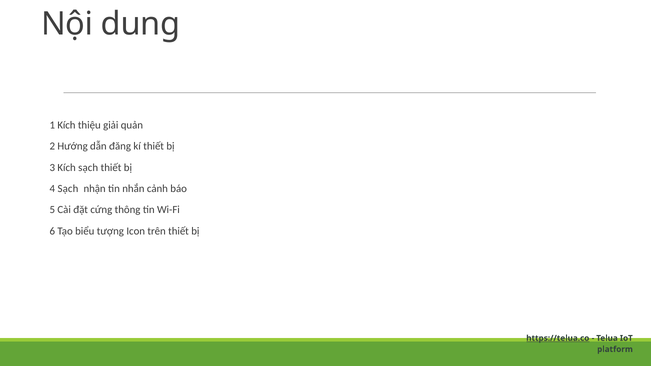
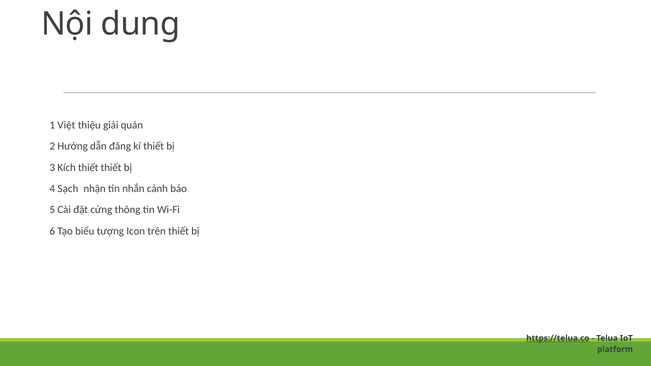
1 Kích: Kích -> Việt (66, 125)
Kích sạch: sạch -> thiết (88, 168)
